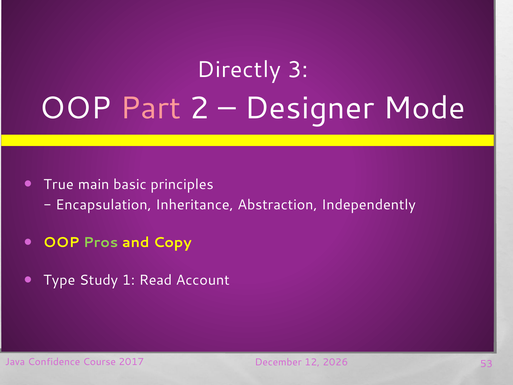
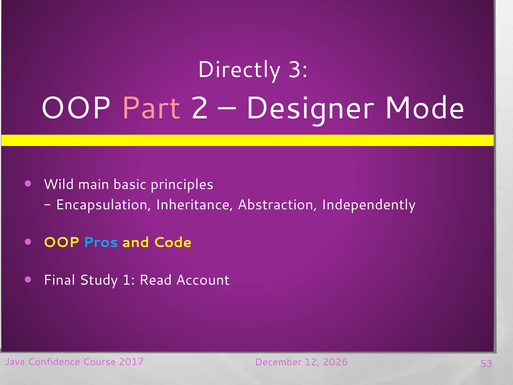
True: True -> Wild (59, 184)
Pros colour: light green -> light blue (101, 242)
Copy: Copy -> Code (172, 242)
Type: Type -> Final (59, 280)
